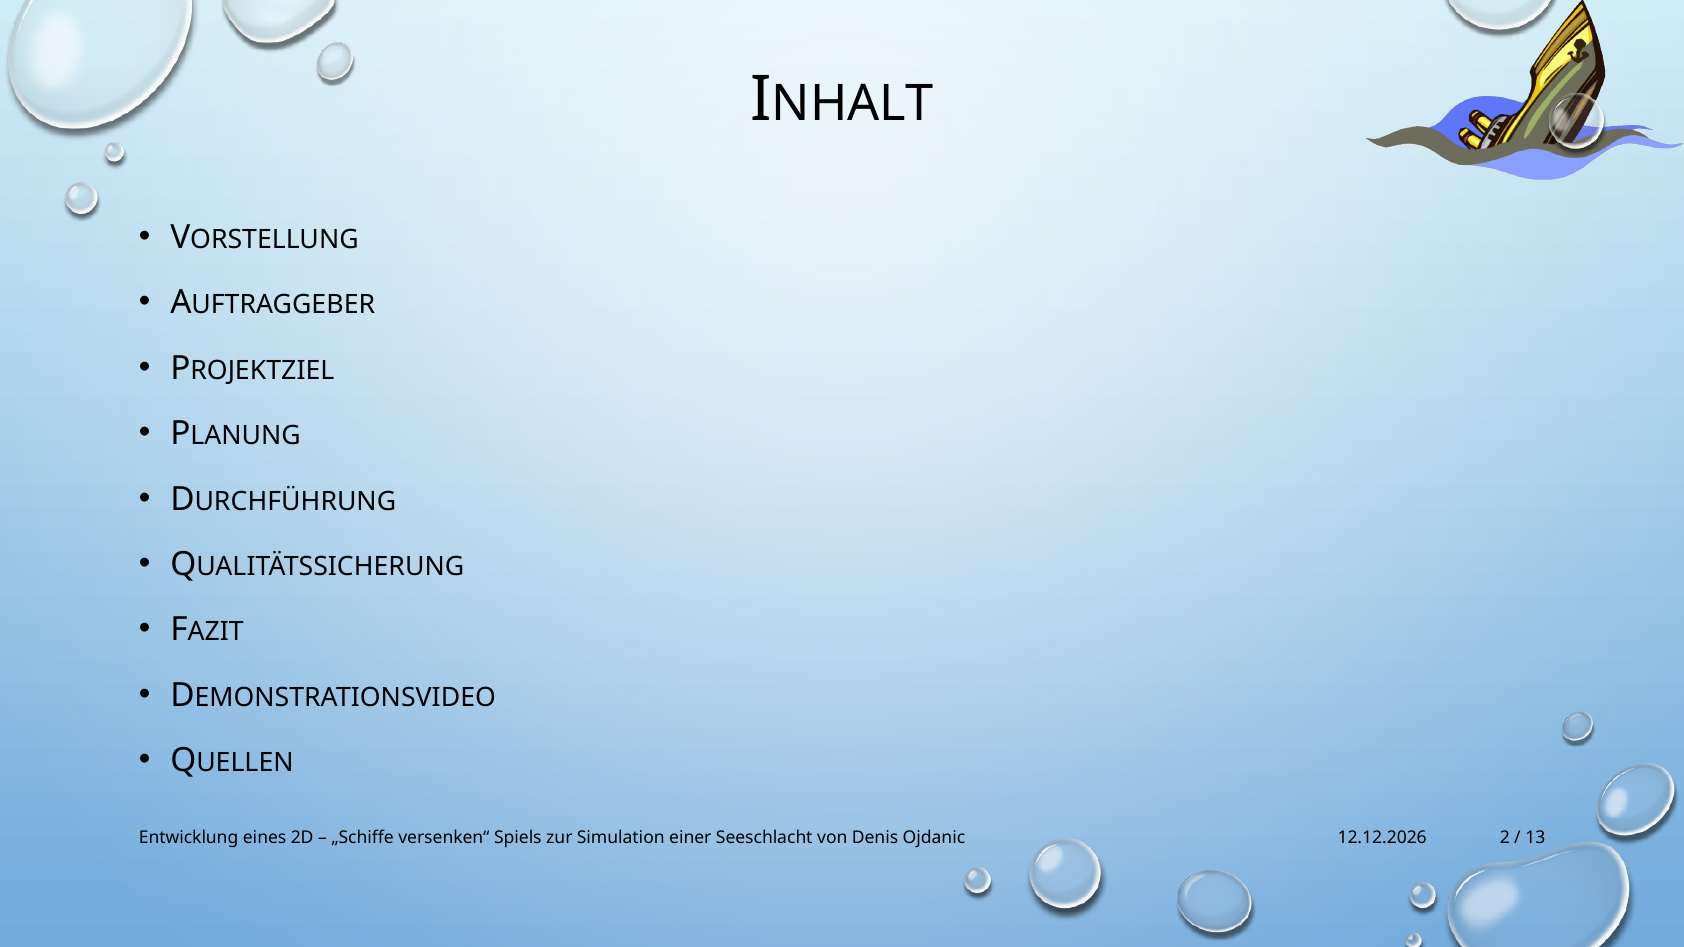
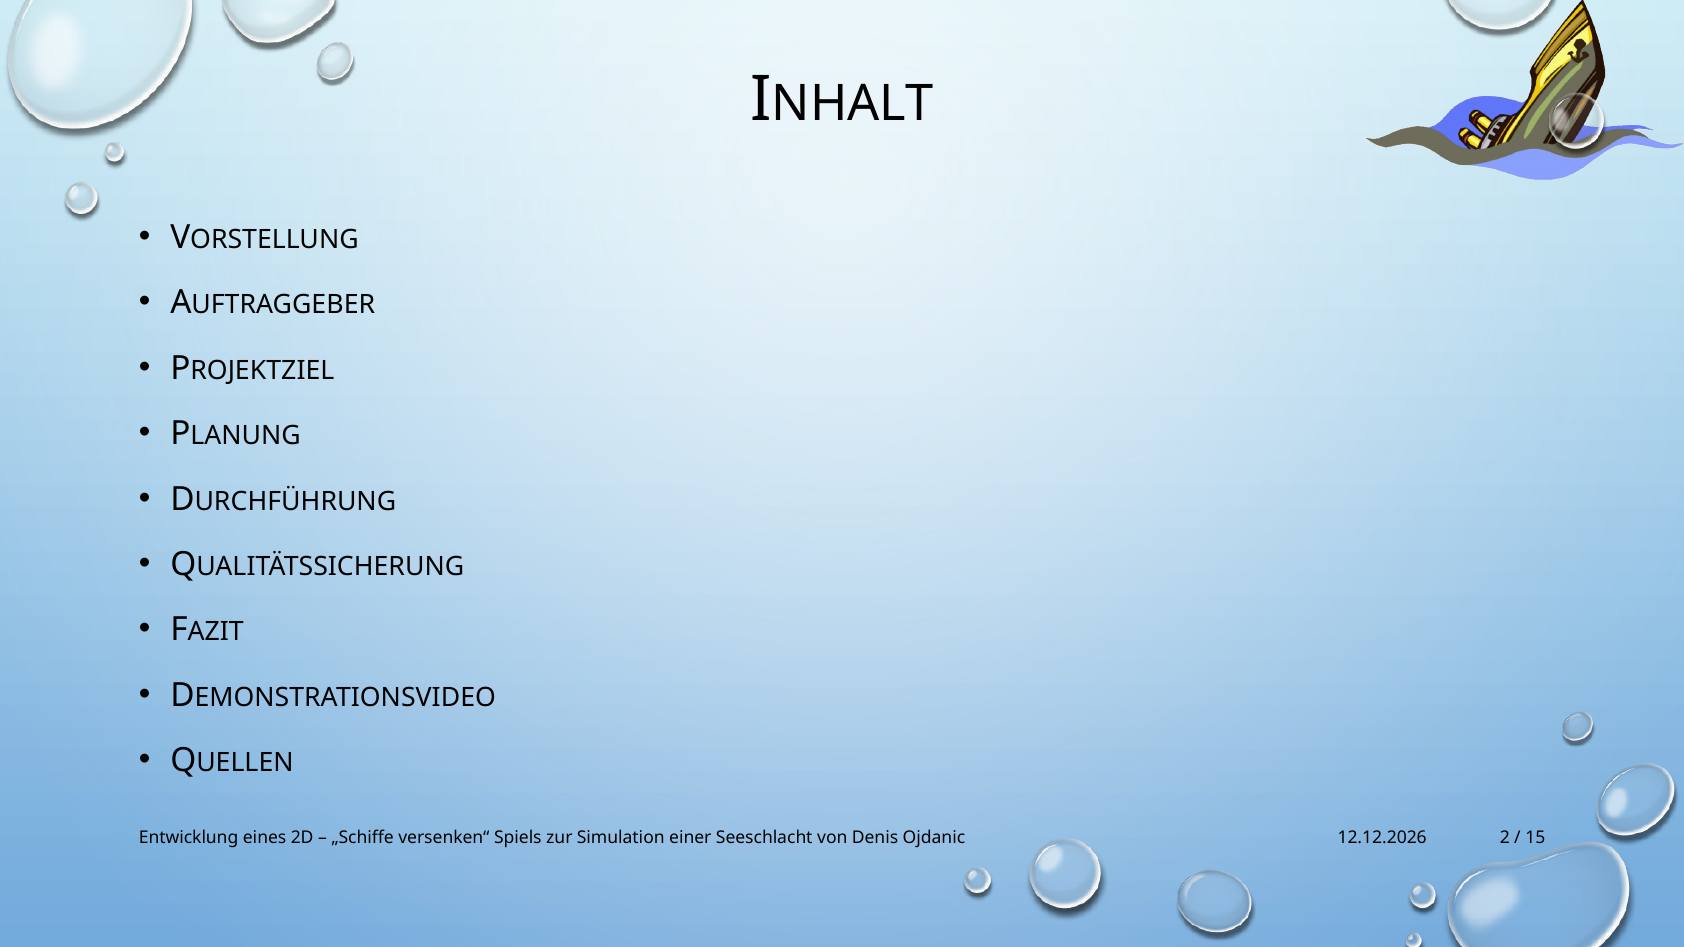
13: 13 -> 15 (1535, 838)
